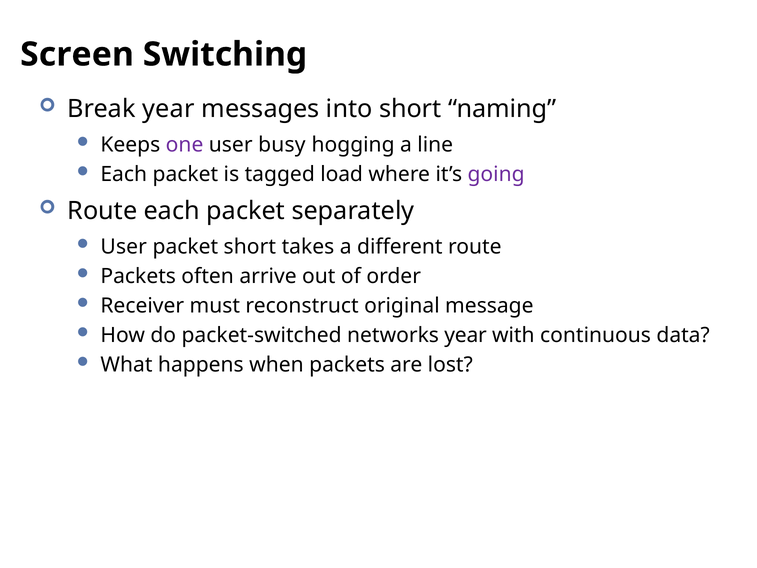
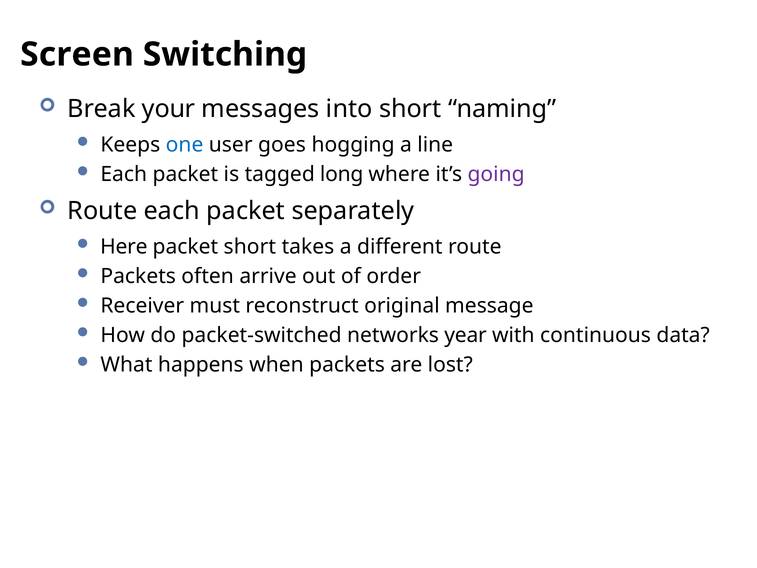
Break year: year -> your (169, 109)
one colour: purple -> blue (185, 145)
busy: busy -> goes (282, 145)
load: load -> long (342, 174)
User: User -> Here (124, 247)
